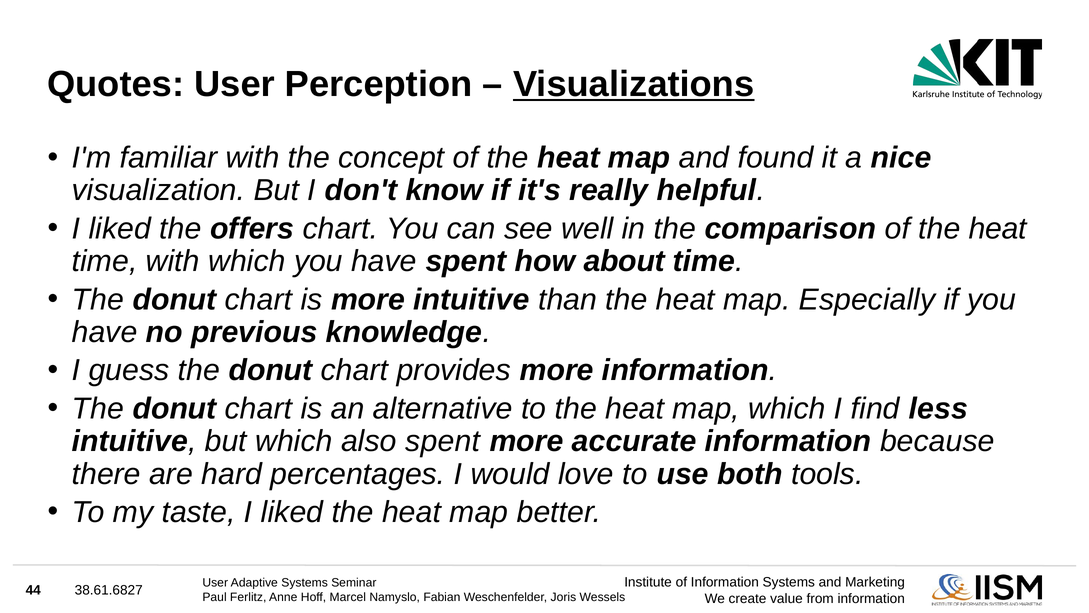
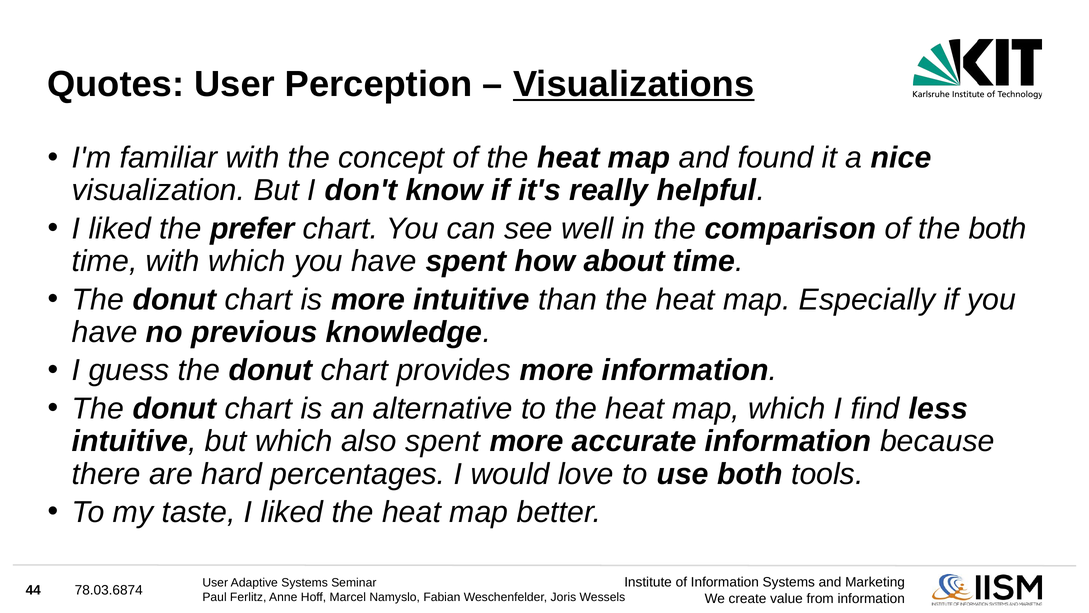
offers: offers -> prefer (252, 229)
comparison of the heat: heat -> both (998, 229)
38.61.6827: 38.61.6827 -> 78.03.6874 (109, 590)
